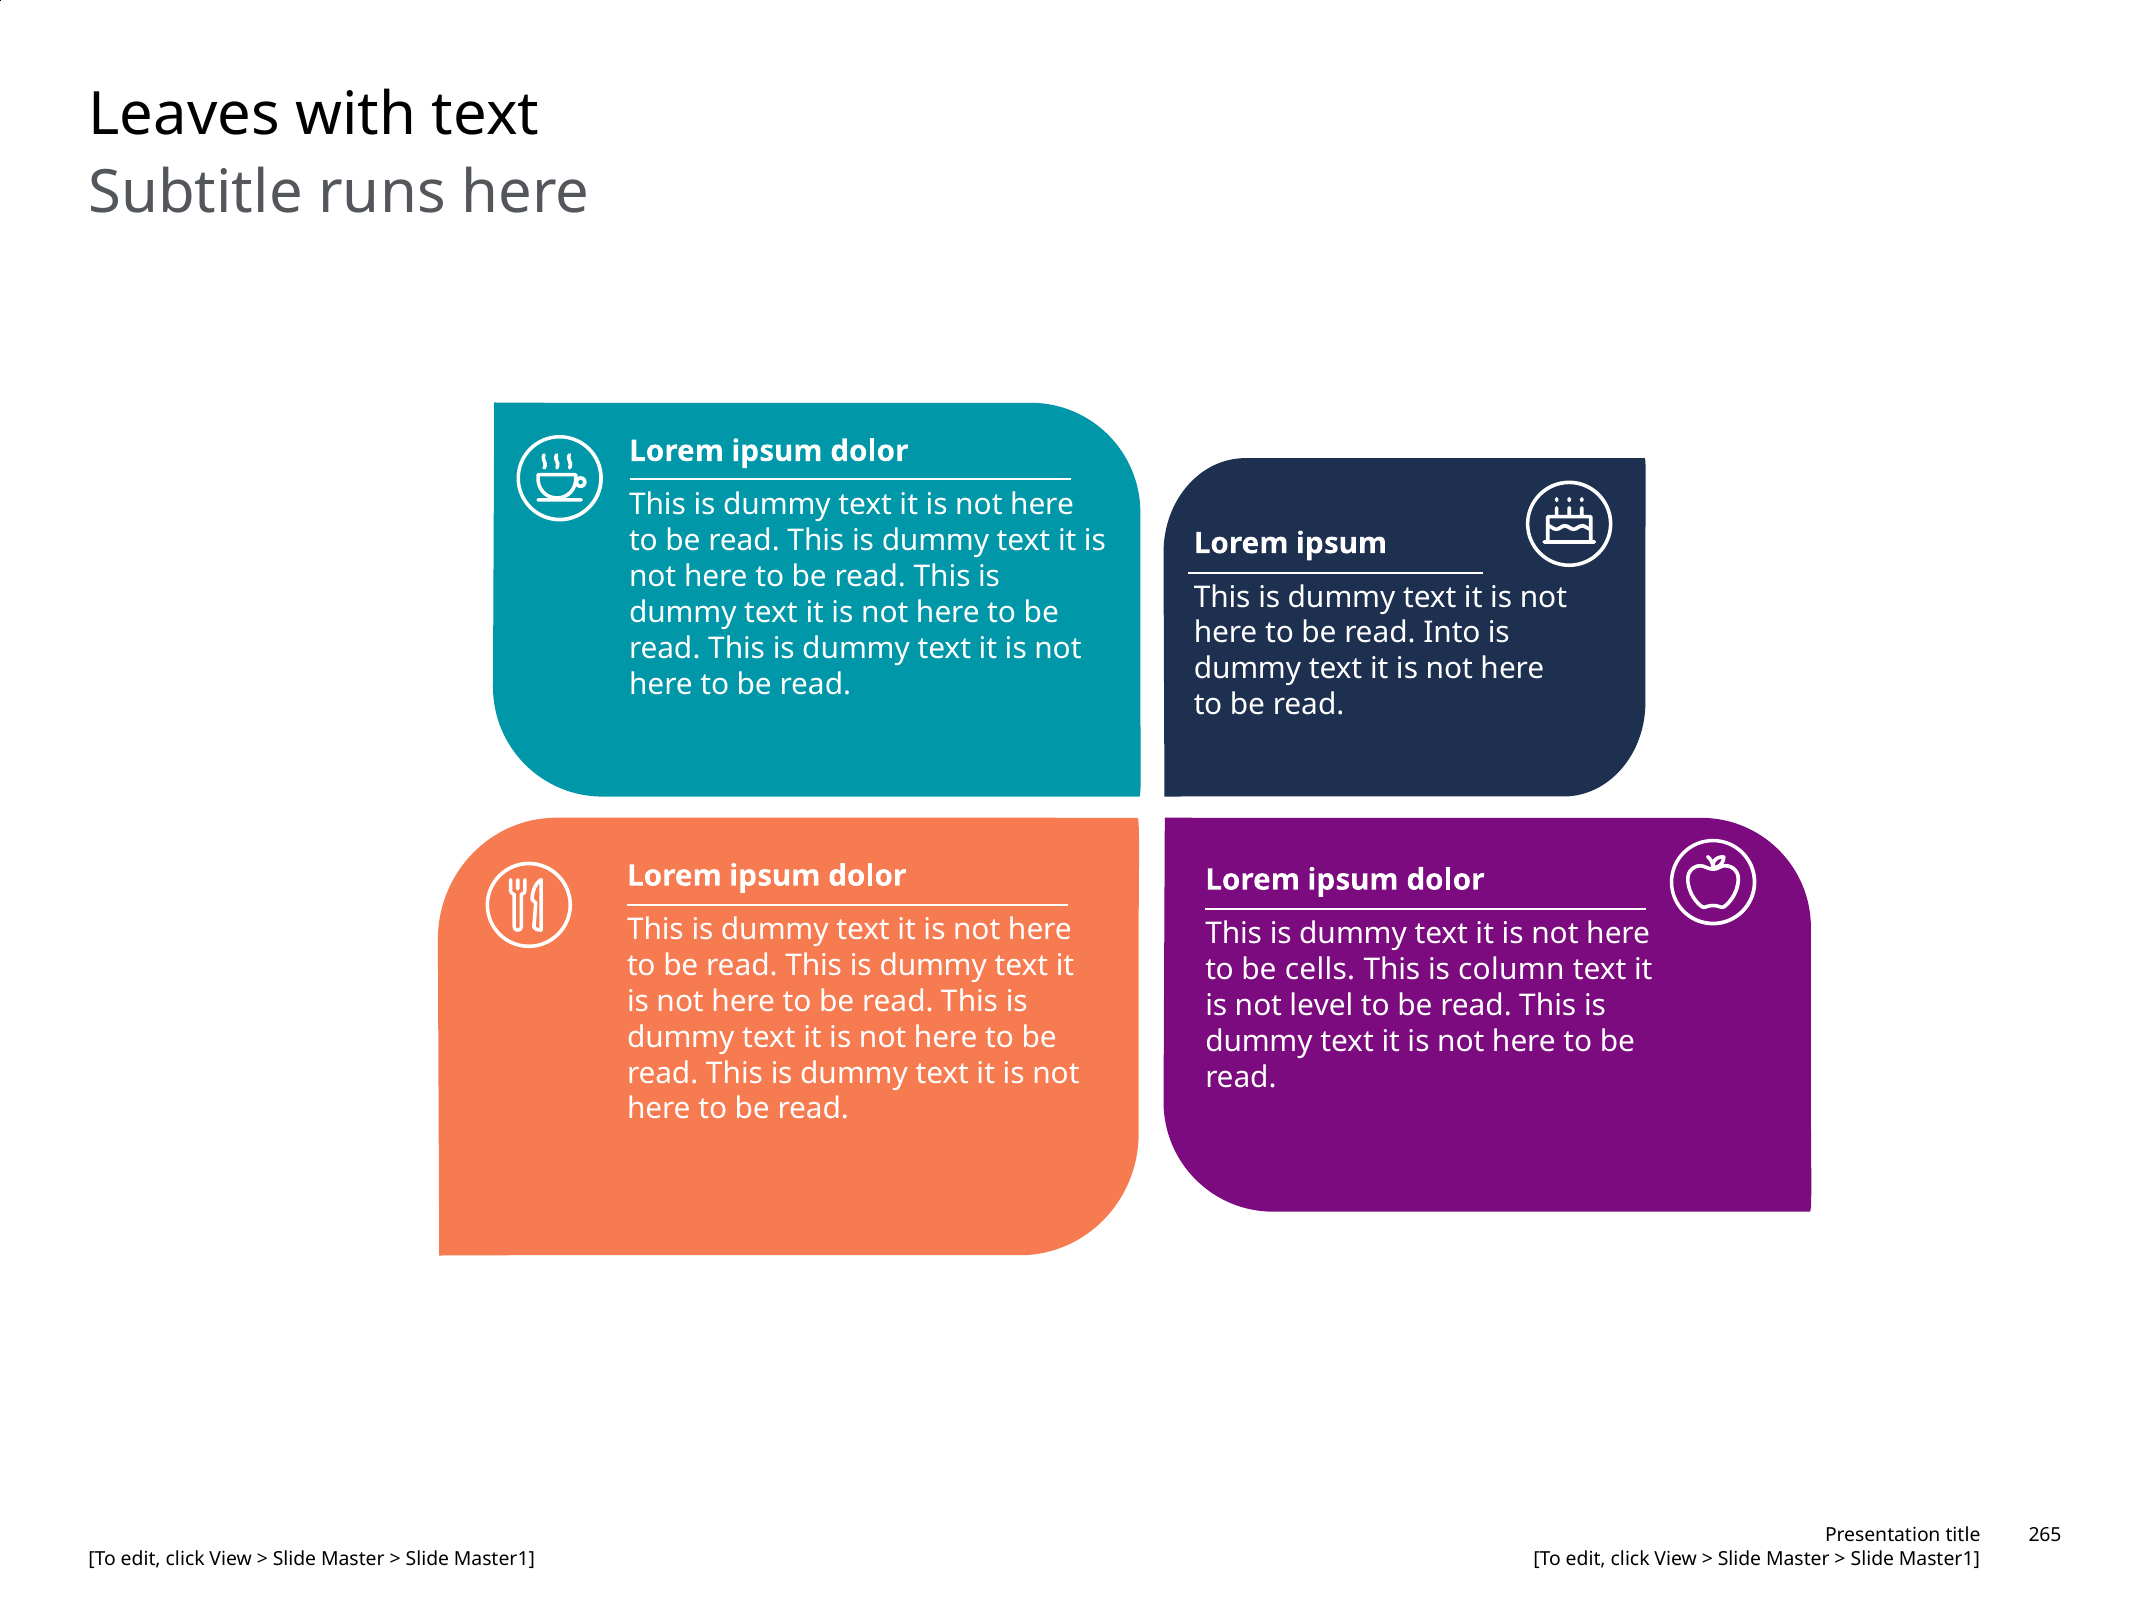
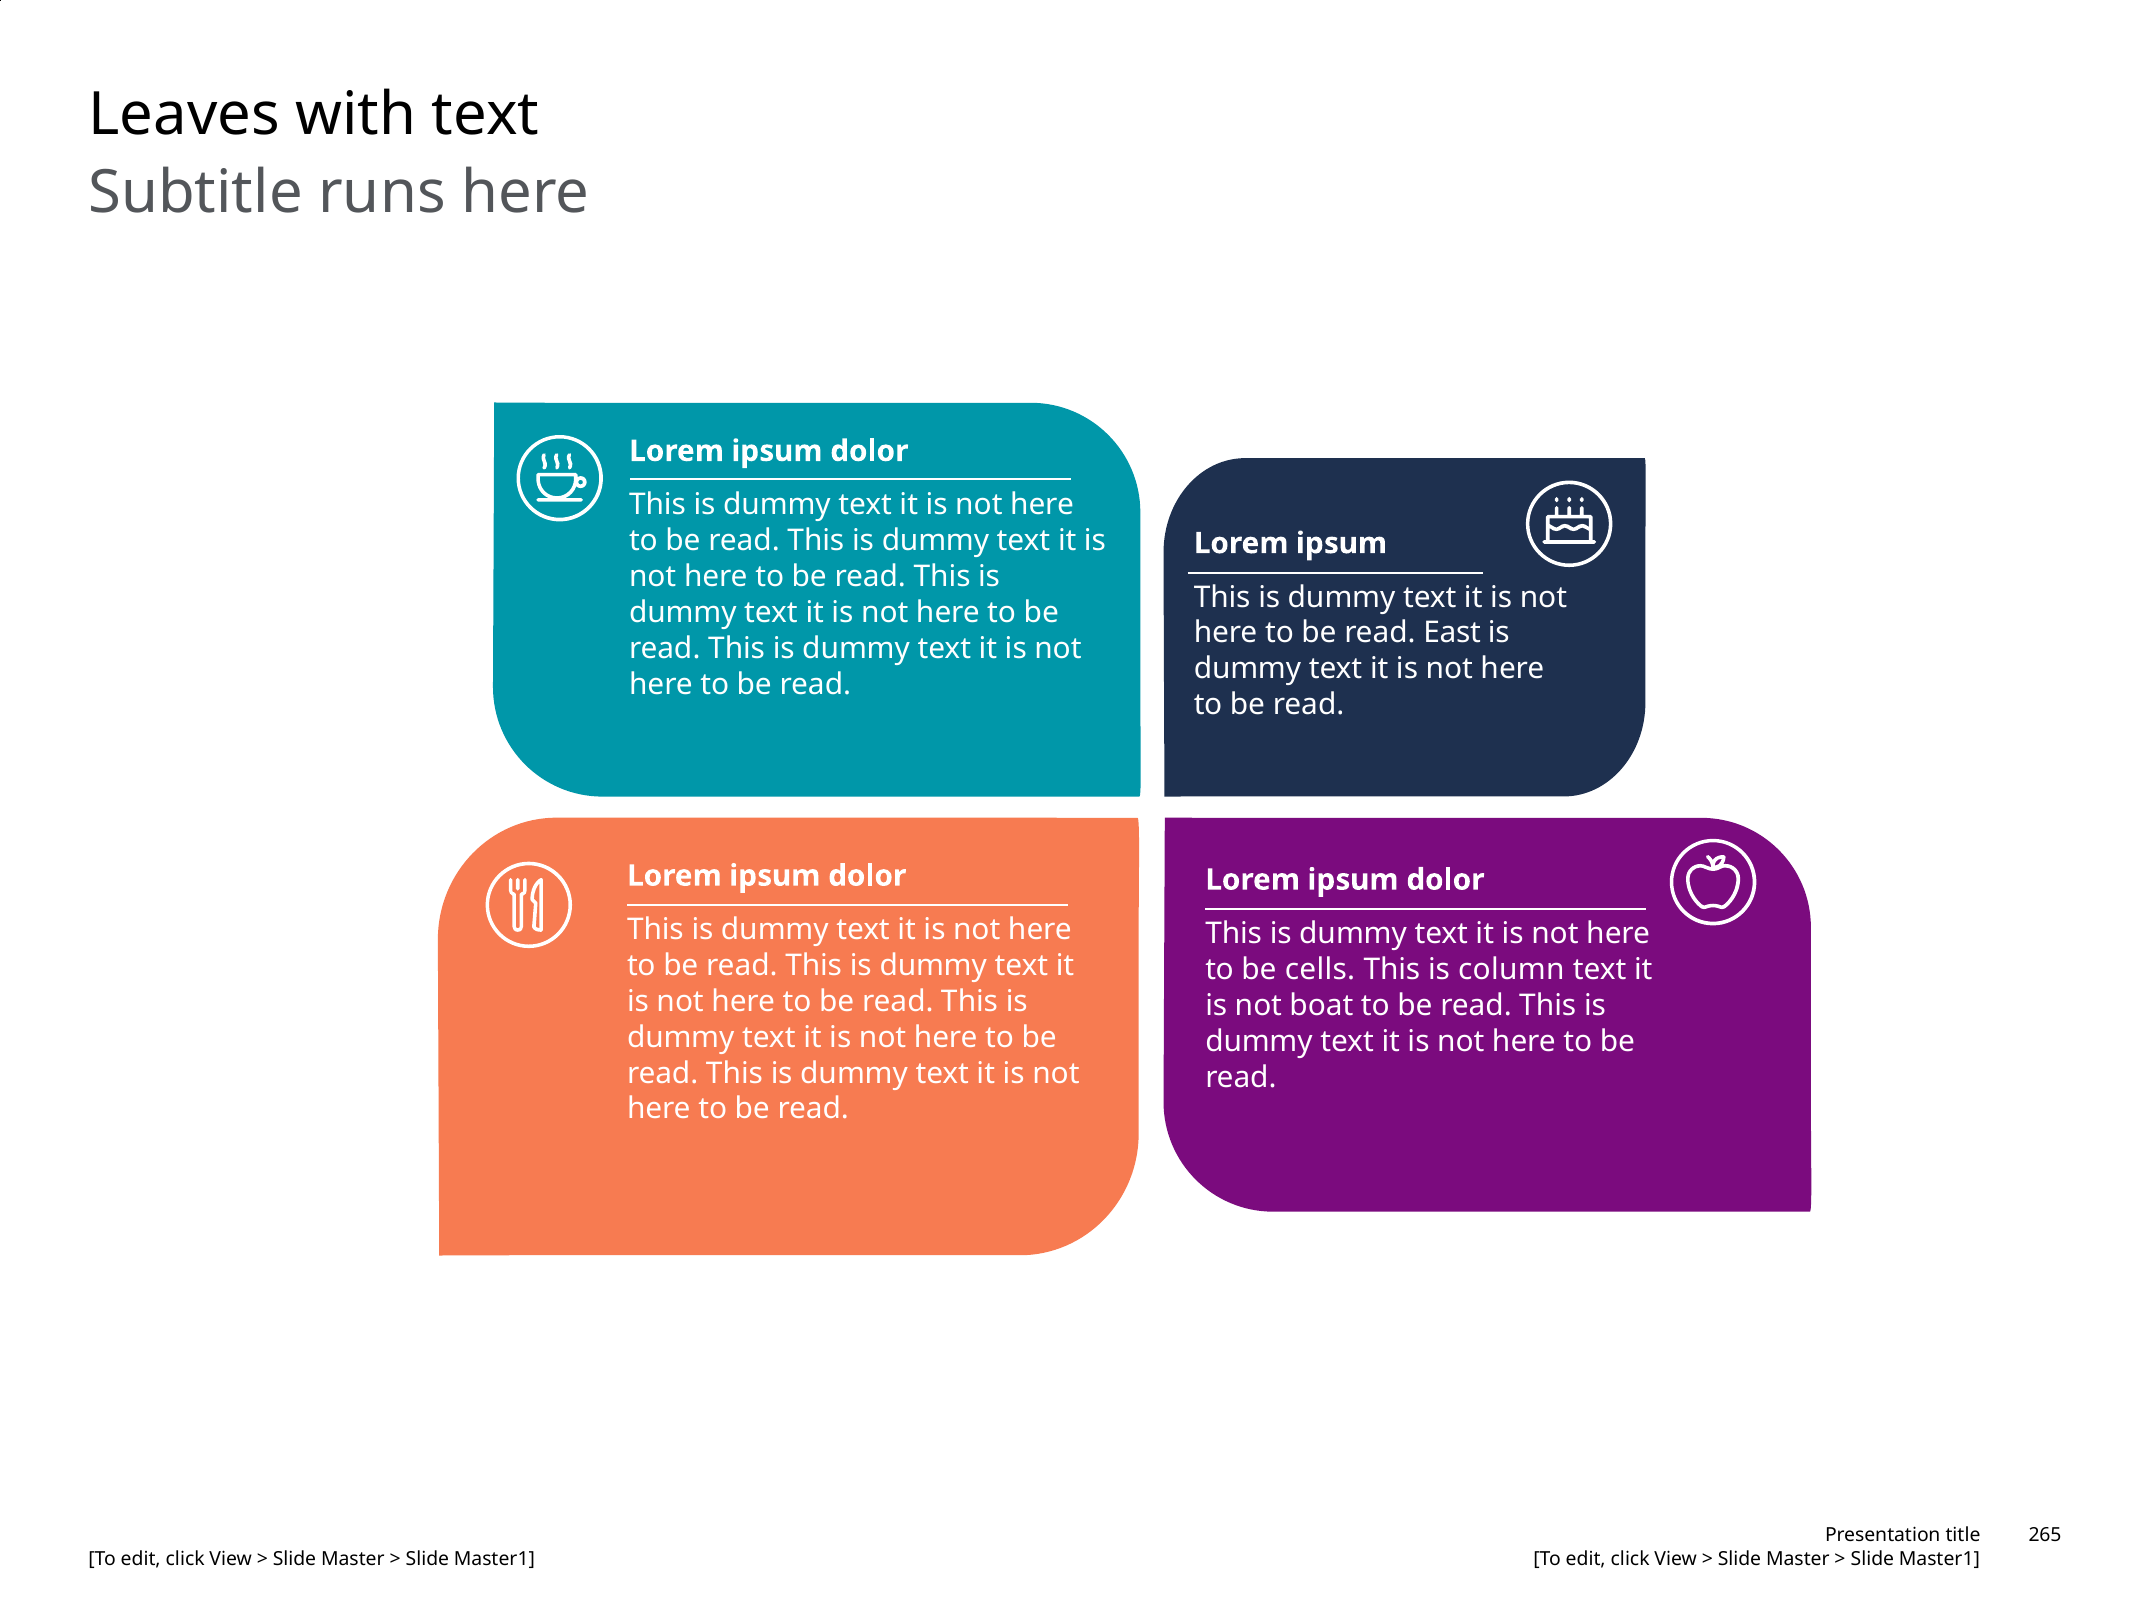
Into: Into -> East (1452, 633)
level: level -> boat (1321, 1006)
